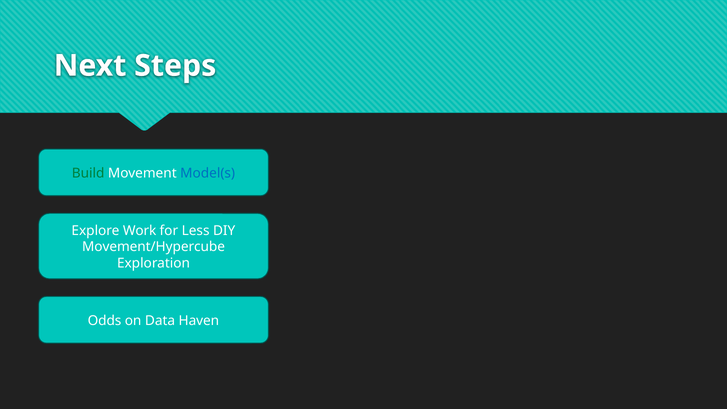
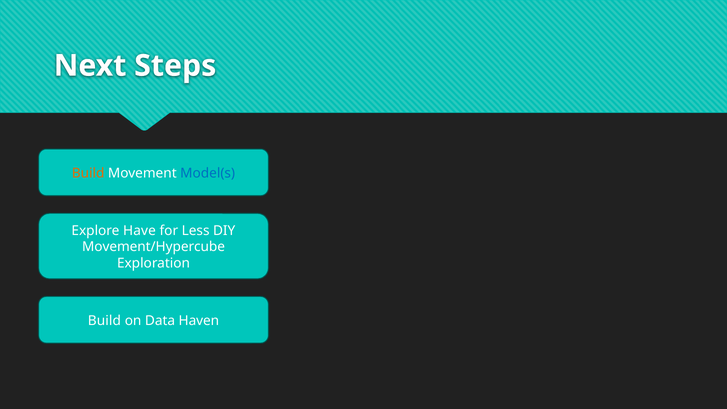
Build colour: green -> orange (88, 173)
Work: Work -> Have (139, 231)
Odds: Odds -> Build (104, 321)
